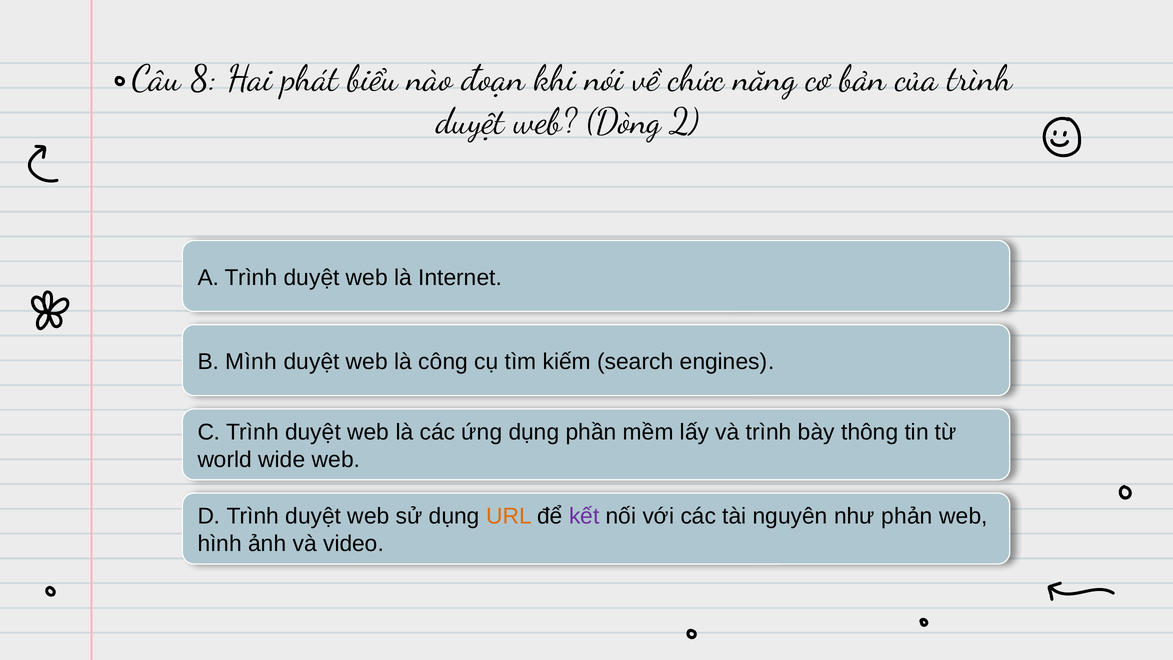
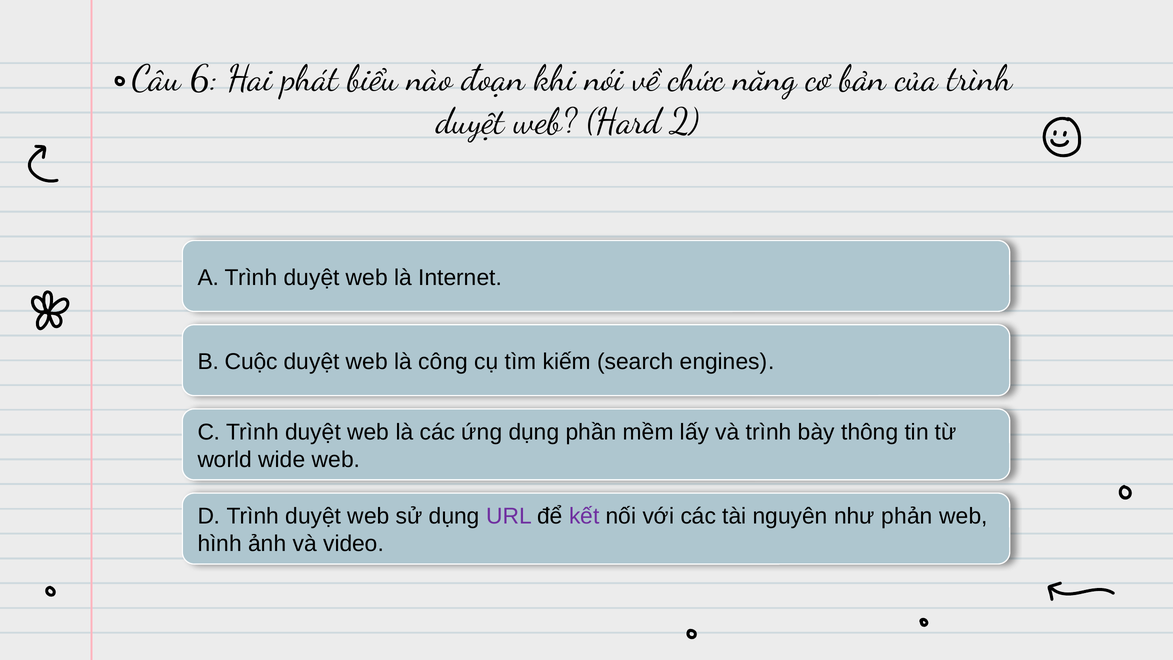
8: 8 -> 6 (204, 78)
Dòng: Dòng -> Hard (624, 121)
Mình: Mình -> Cuộc (251, 362)
URL colour: orange -> purple (509, 516)
